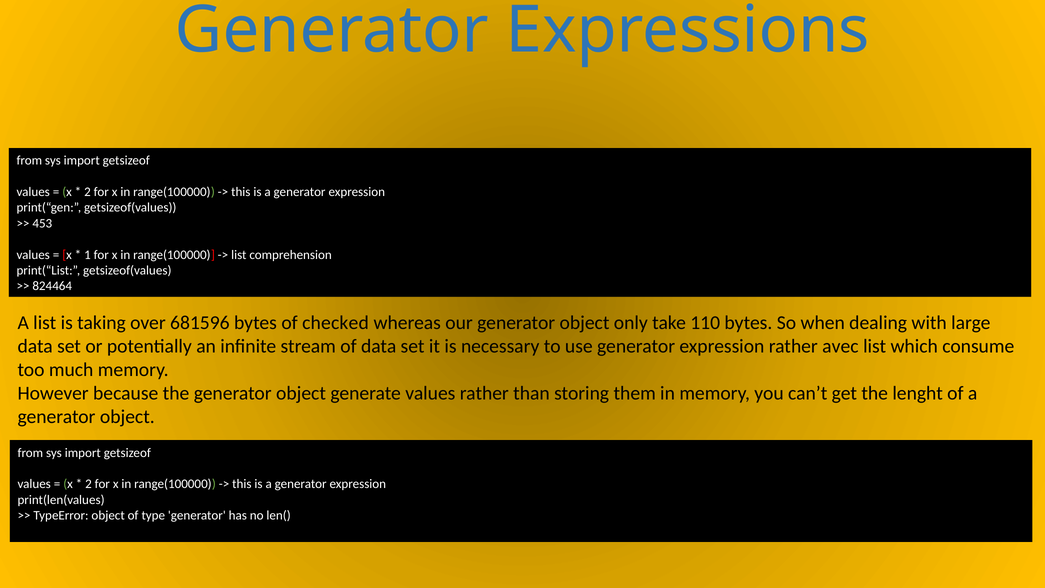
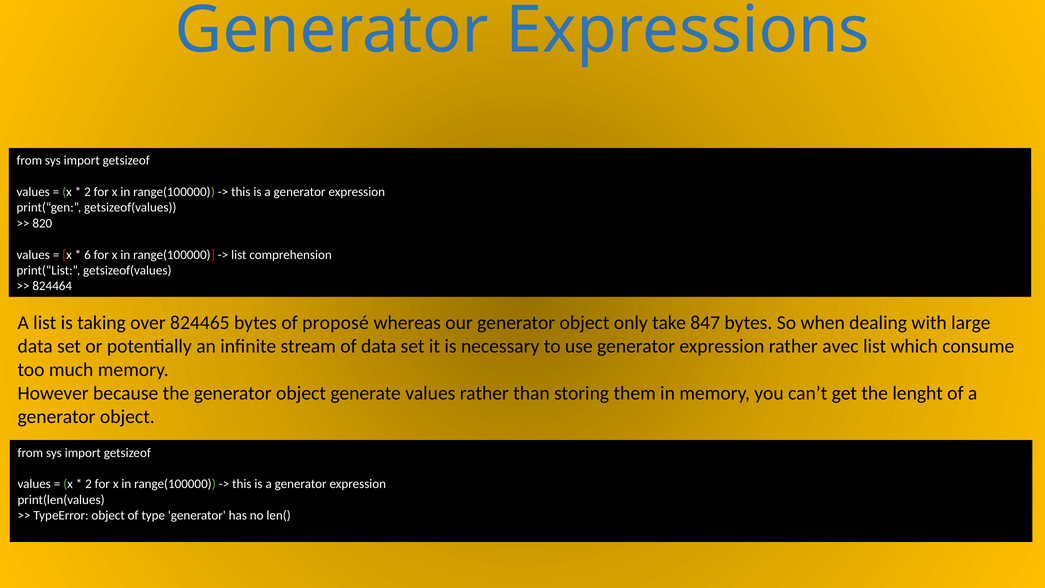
453: 453 -> 820 (42, 223)
1: 1 -> 6 (87, 255)
681596: 681596 -> 824465 (200, 323)
checked: checked -> proposé (335, 323)
110: 110 -> 847 (705, 323)
